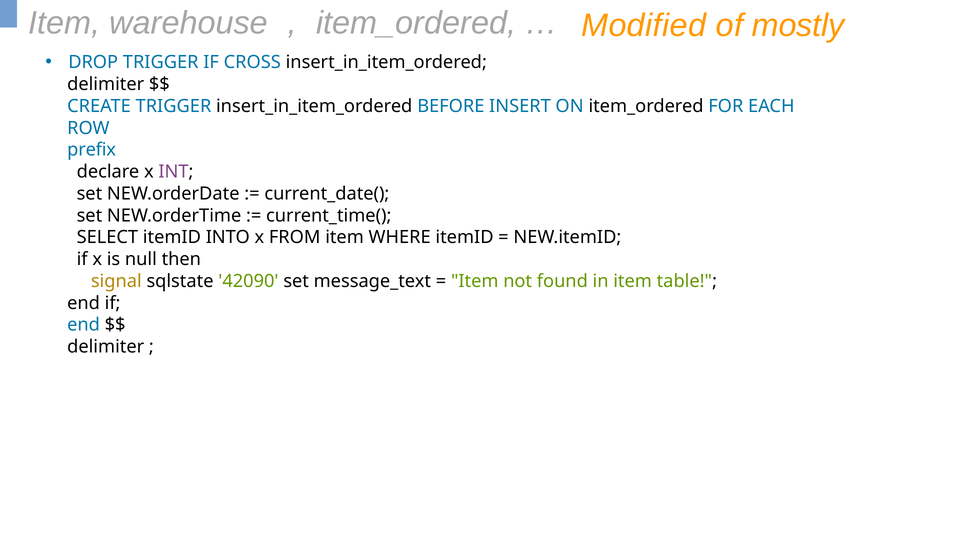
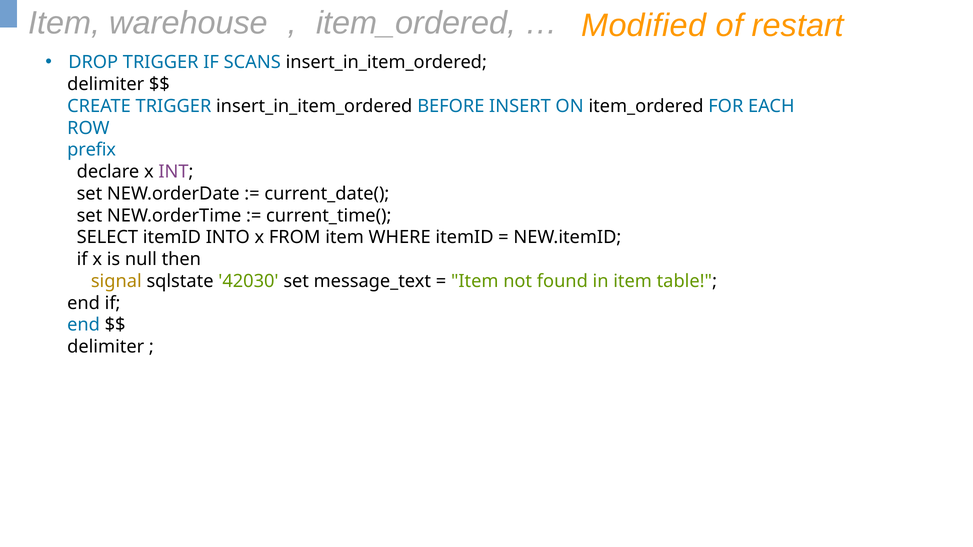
mostly: mostly -> restart (798, 25)
CROSS: CROSS -> SCANS (252, 62)
42090: 42090 -> 42030 (248, 281)
